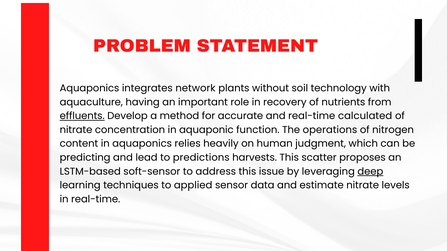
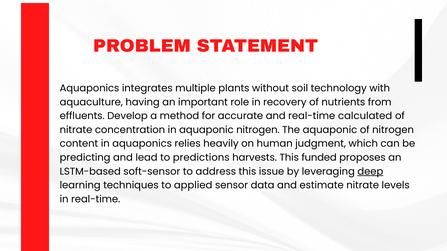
network: network -> multiple (196, 88)
effluents underline: present -> none (82, 116)
aquaponic function: function -> nitrogen (258, 130)
The operations: operations -> aquaponic (330, 130)
scatter: scatter -> funded (319, 158)
